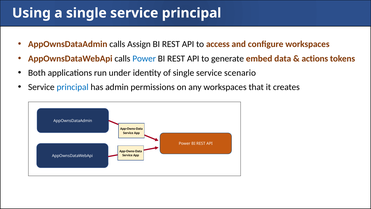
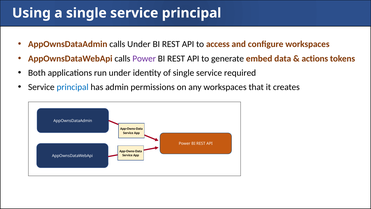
calls Assign: Assign -> Under (139, 44)
Power colour: blue -> purple (144, 58)
scenario: scenario -> required (240, 73)
